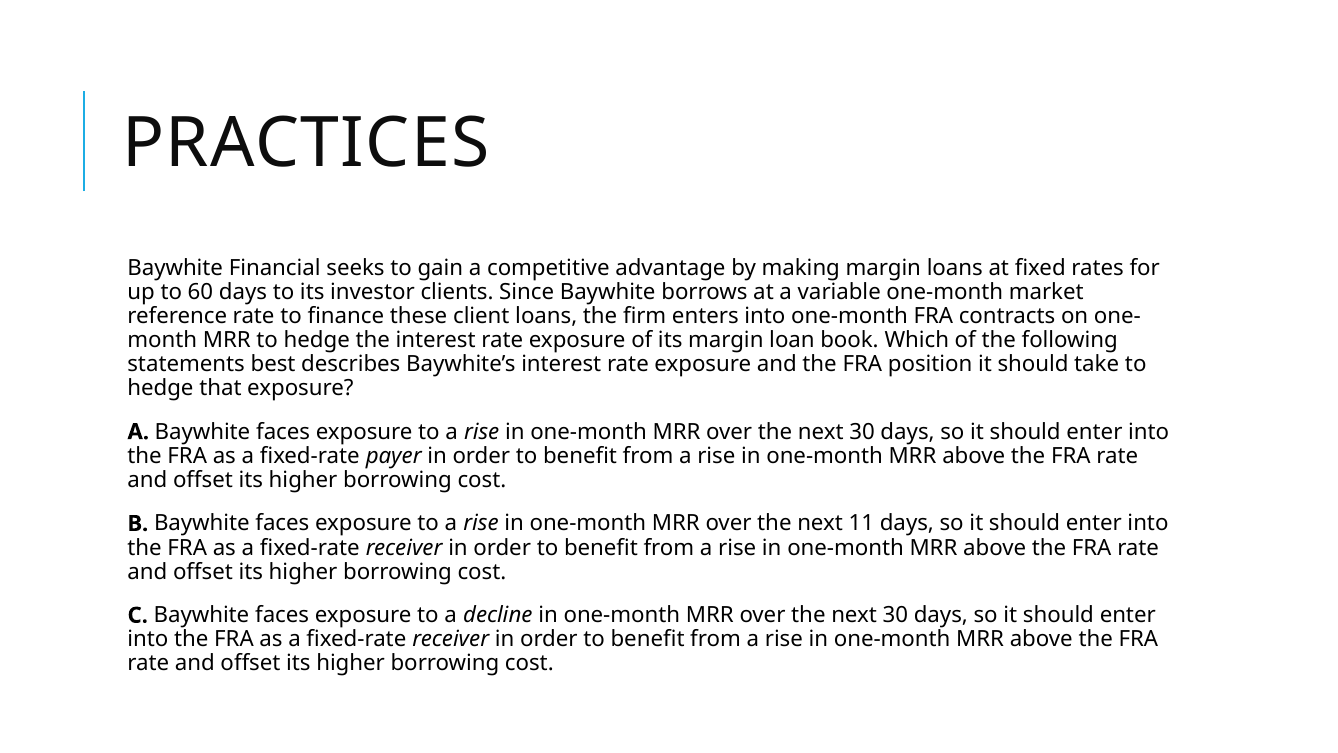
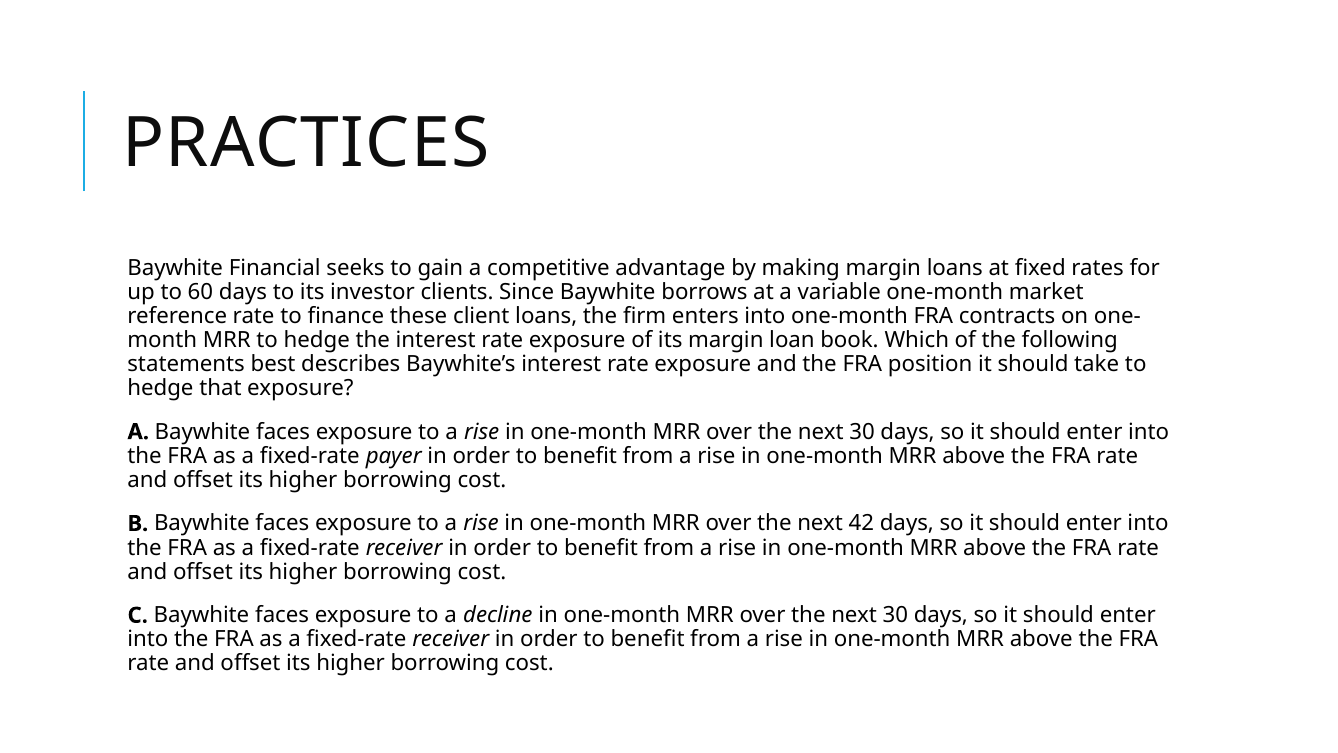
11: 11 -> 42 (861, 523)
